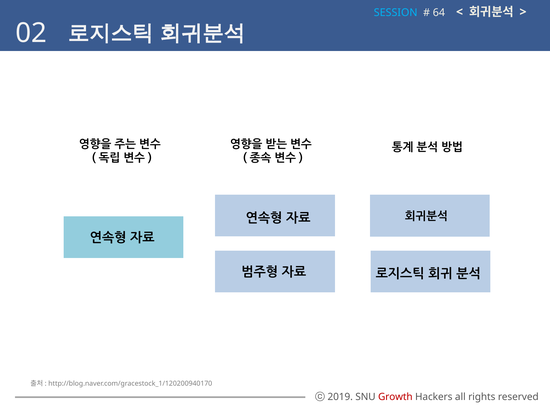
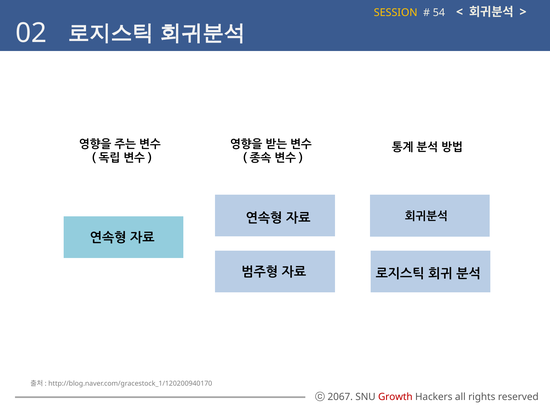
SESSION colour: light blue -> yellow (396, 13)
64: 64 -> 54 (439, 13)
2019: 2019 -> 2067 (340, 396)
